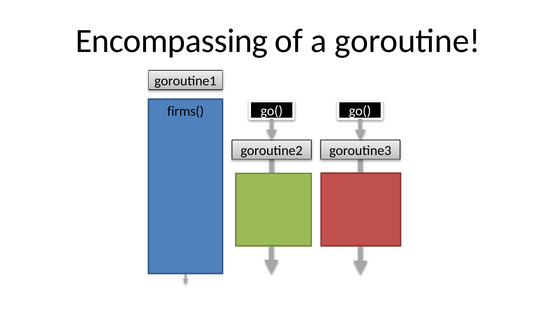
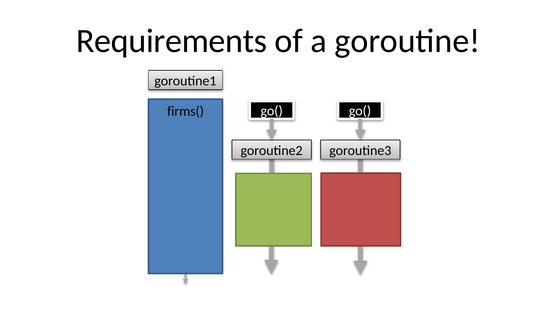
Encompassing: Encompassing -> Requirements (172, 41)
